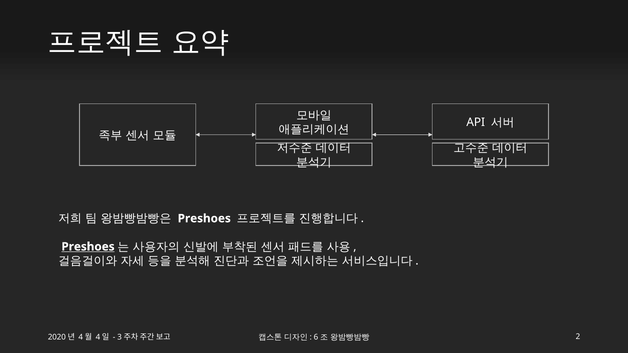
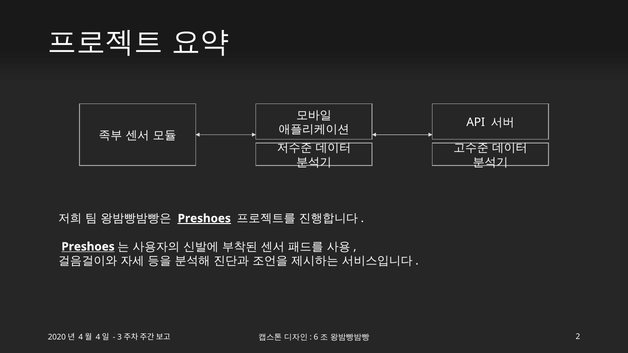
Preshoes underline: none -> present (204, 219)
